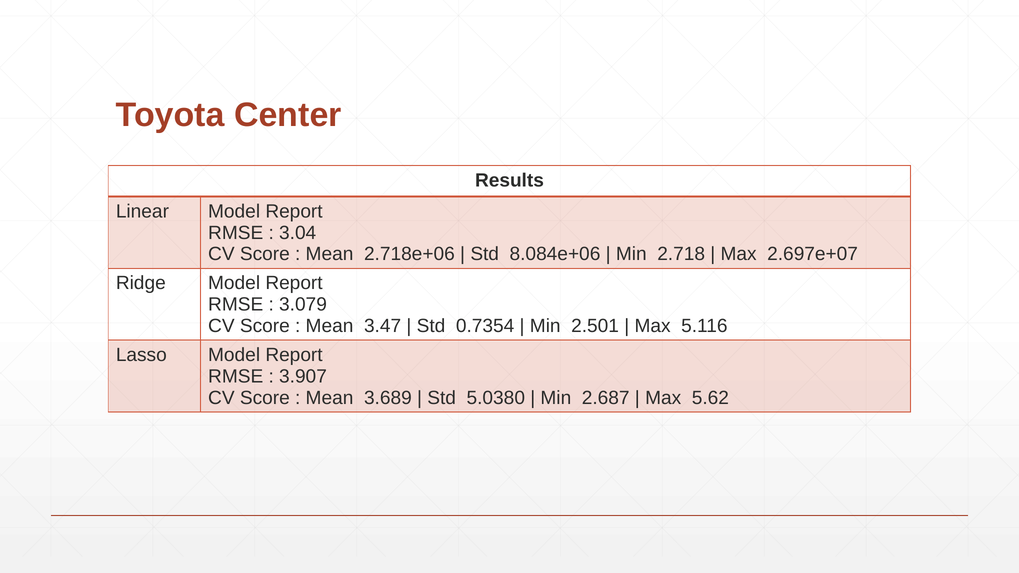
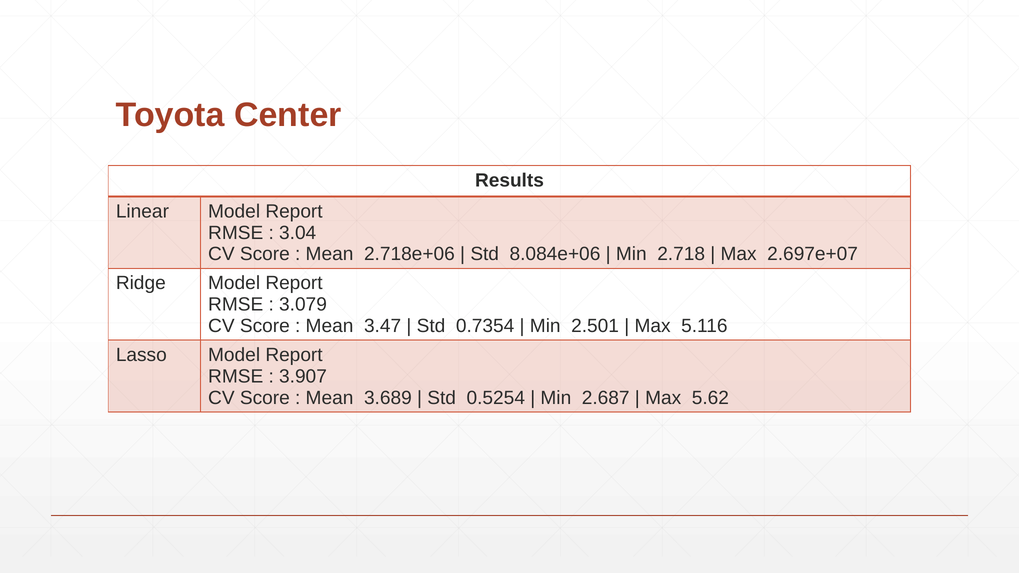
5.0380: 5.0380 -> 0.5254 (496, 398)
